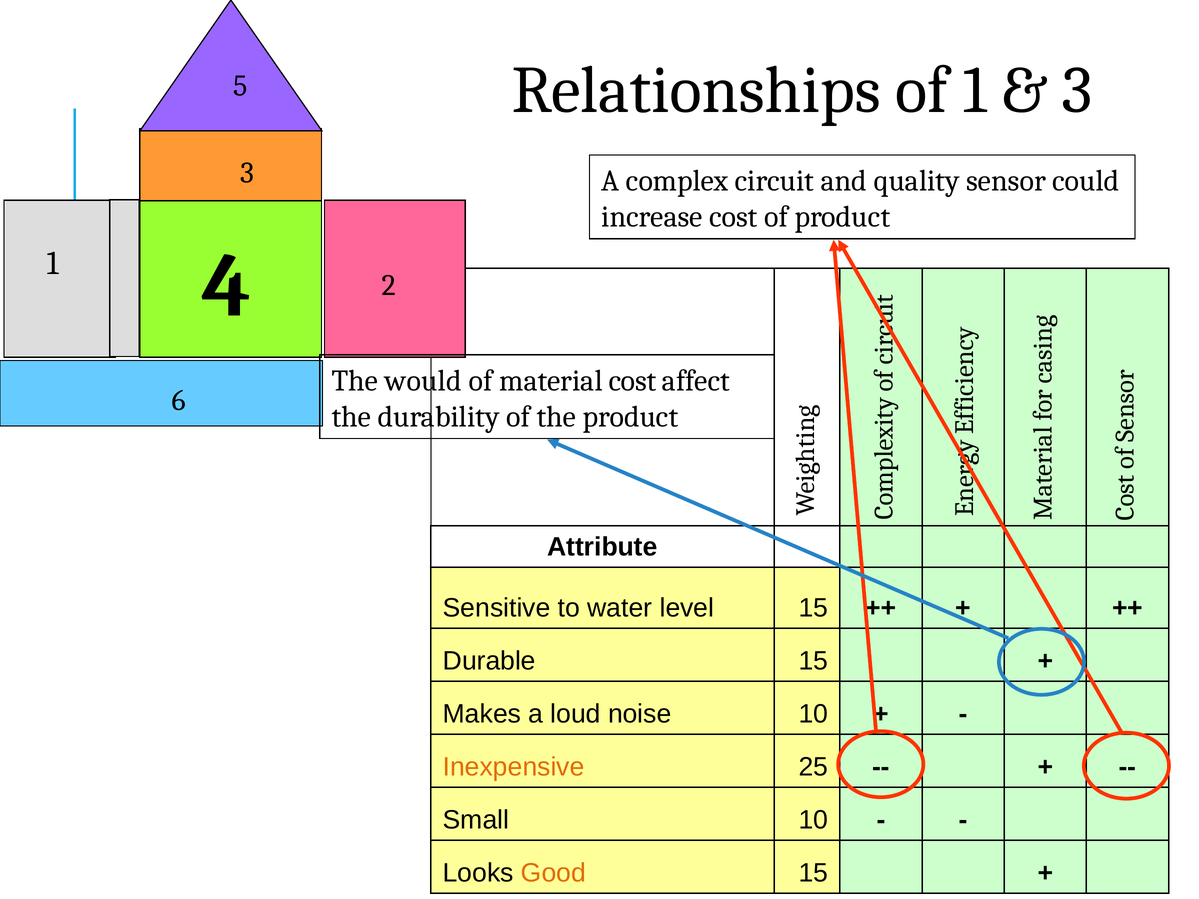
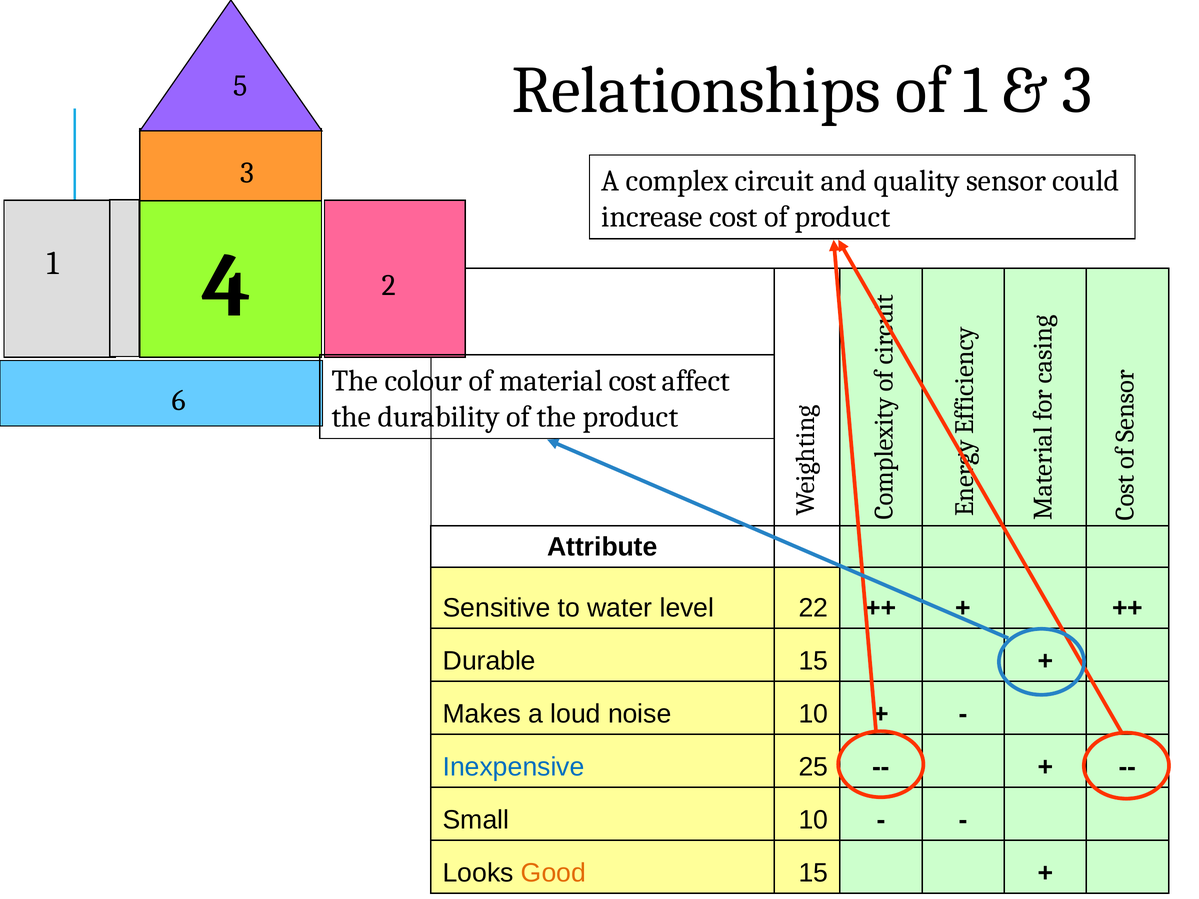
would: would -> colour (423, 381)
level 15: 15 -> 22 (813, 608)
Inexpensive colour: orange -> blue (514, 767)
